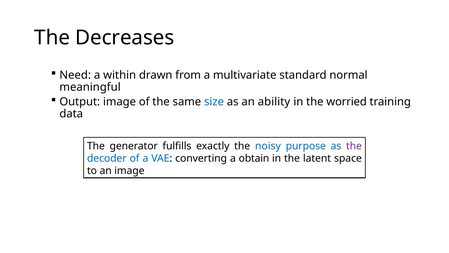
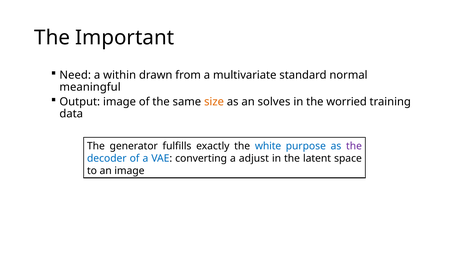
Decreases: Decreases -> Important (125, 38)
size colour: blue -> orange (214, 101)
ability: ability -> solves (274, 101)
noisy: noisy -> white (268, 146)
obtain: obtain -> adjust (254, 158)
